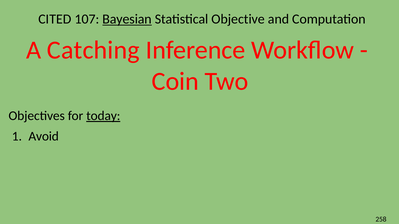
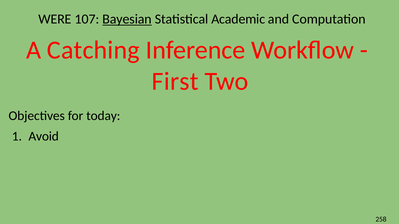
CITED: CITED -> WERE (55, 19)
Objective: Objective -> Academic (238, 19)
Coin: Coin -> First (175, 81)
today underline: present -> none (103, 116)
